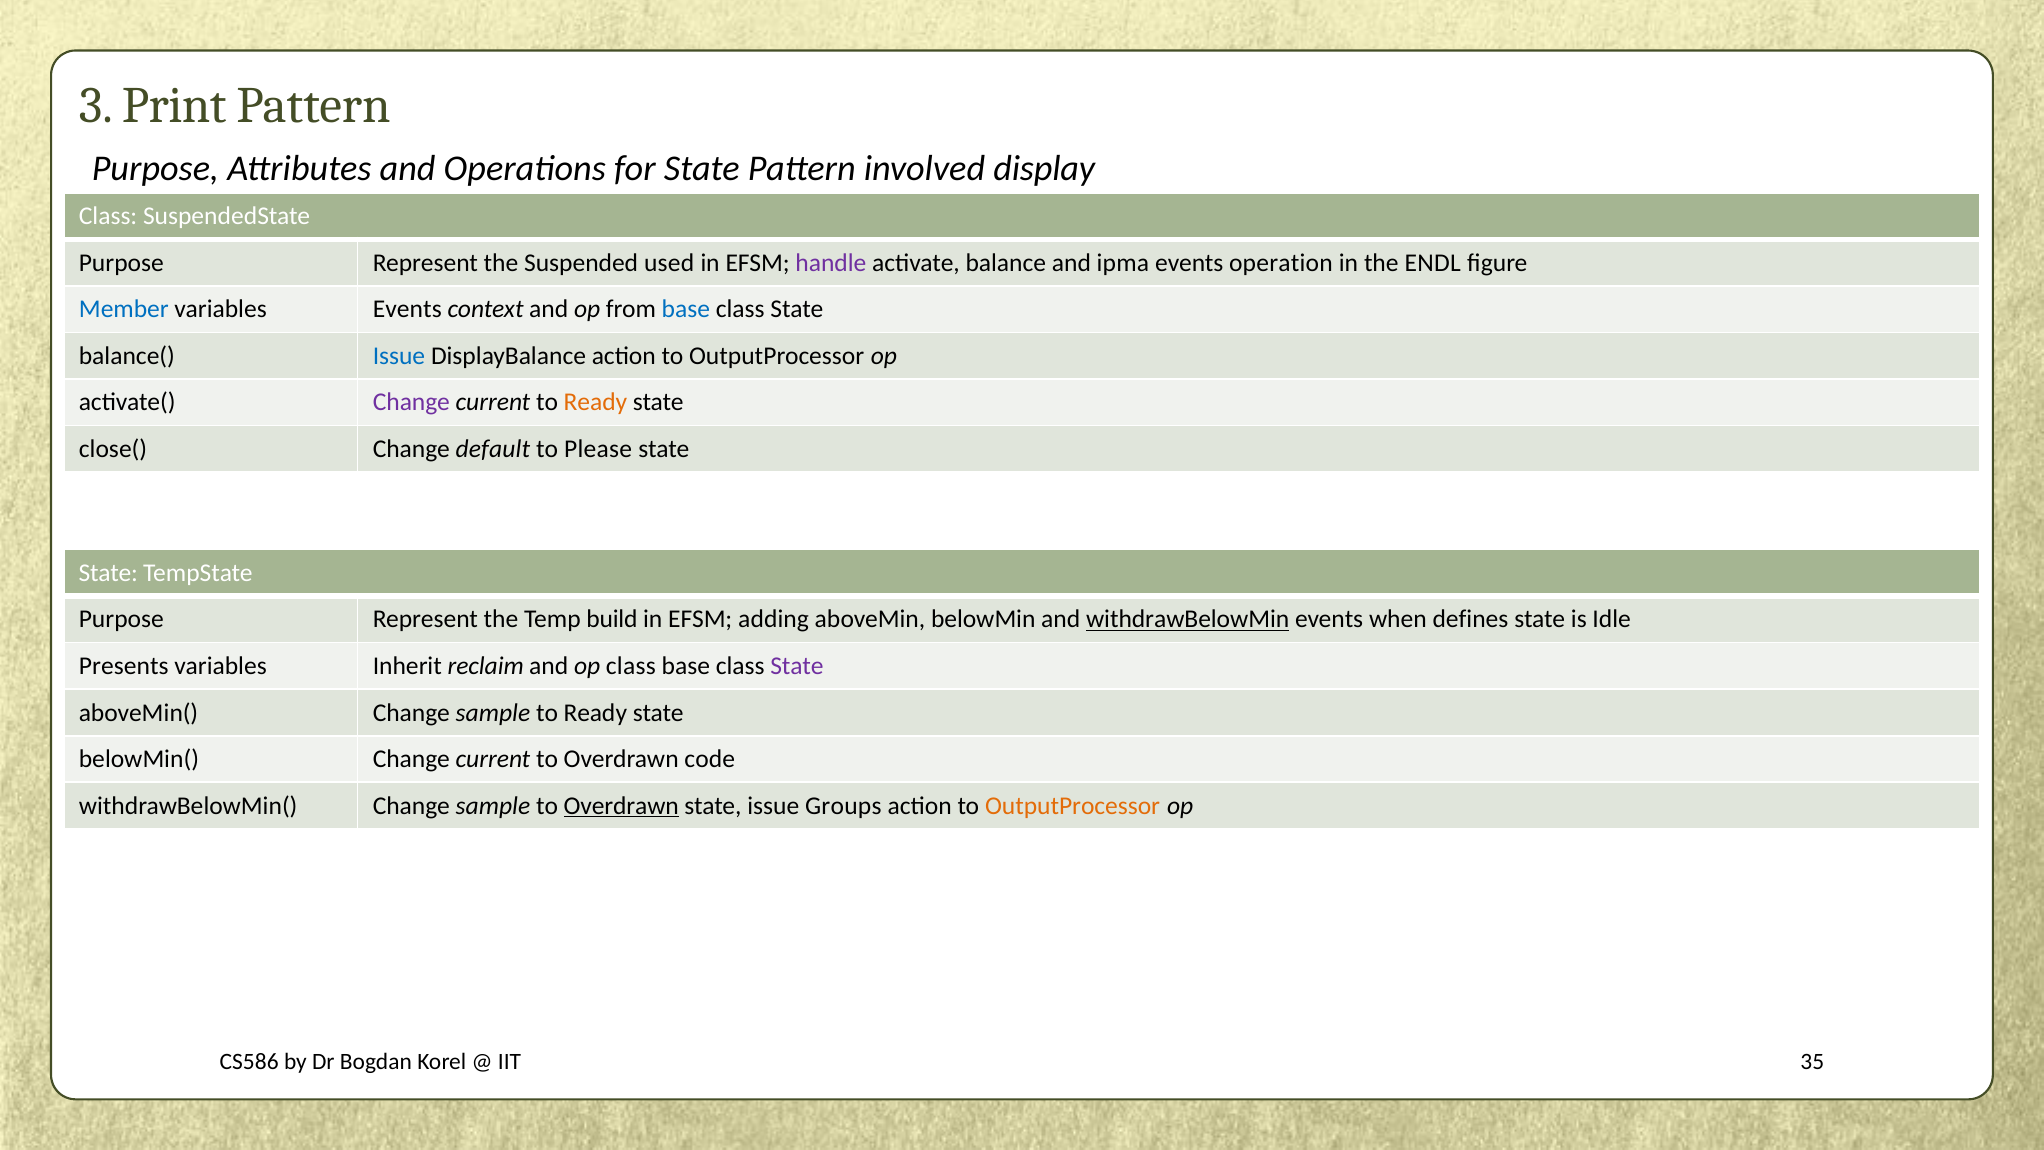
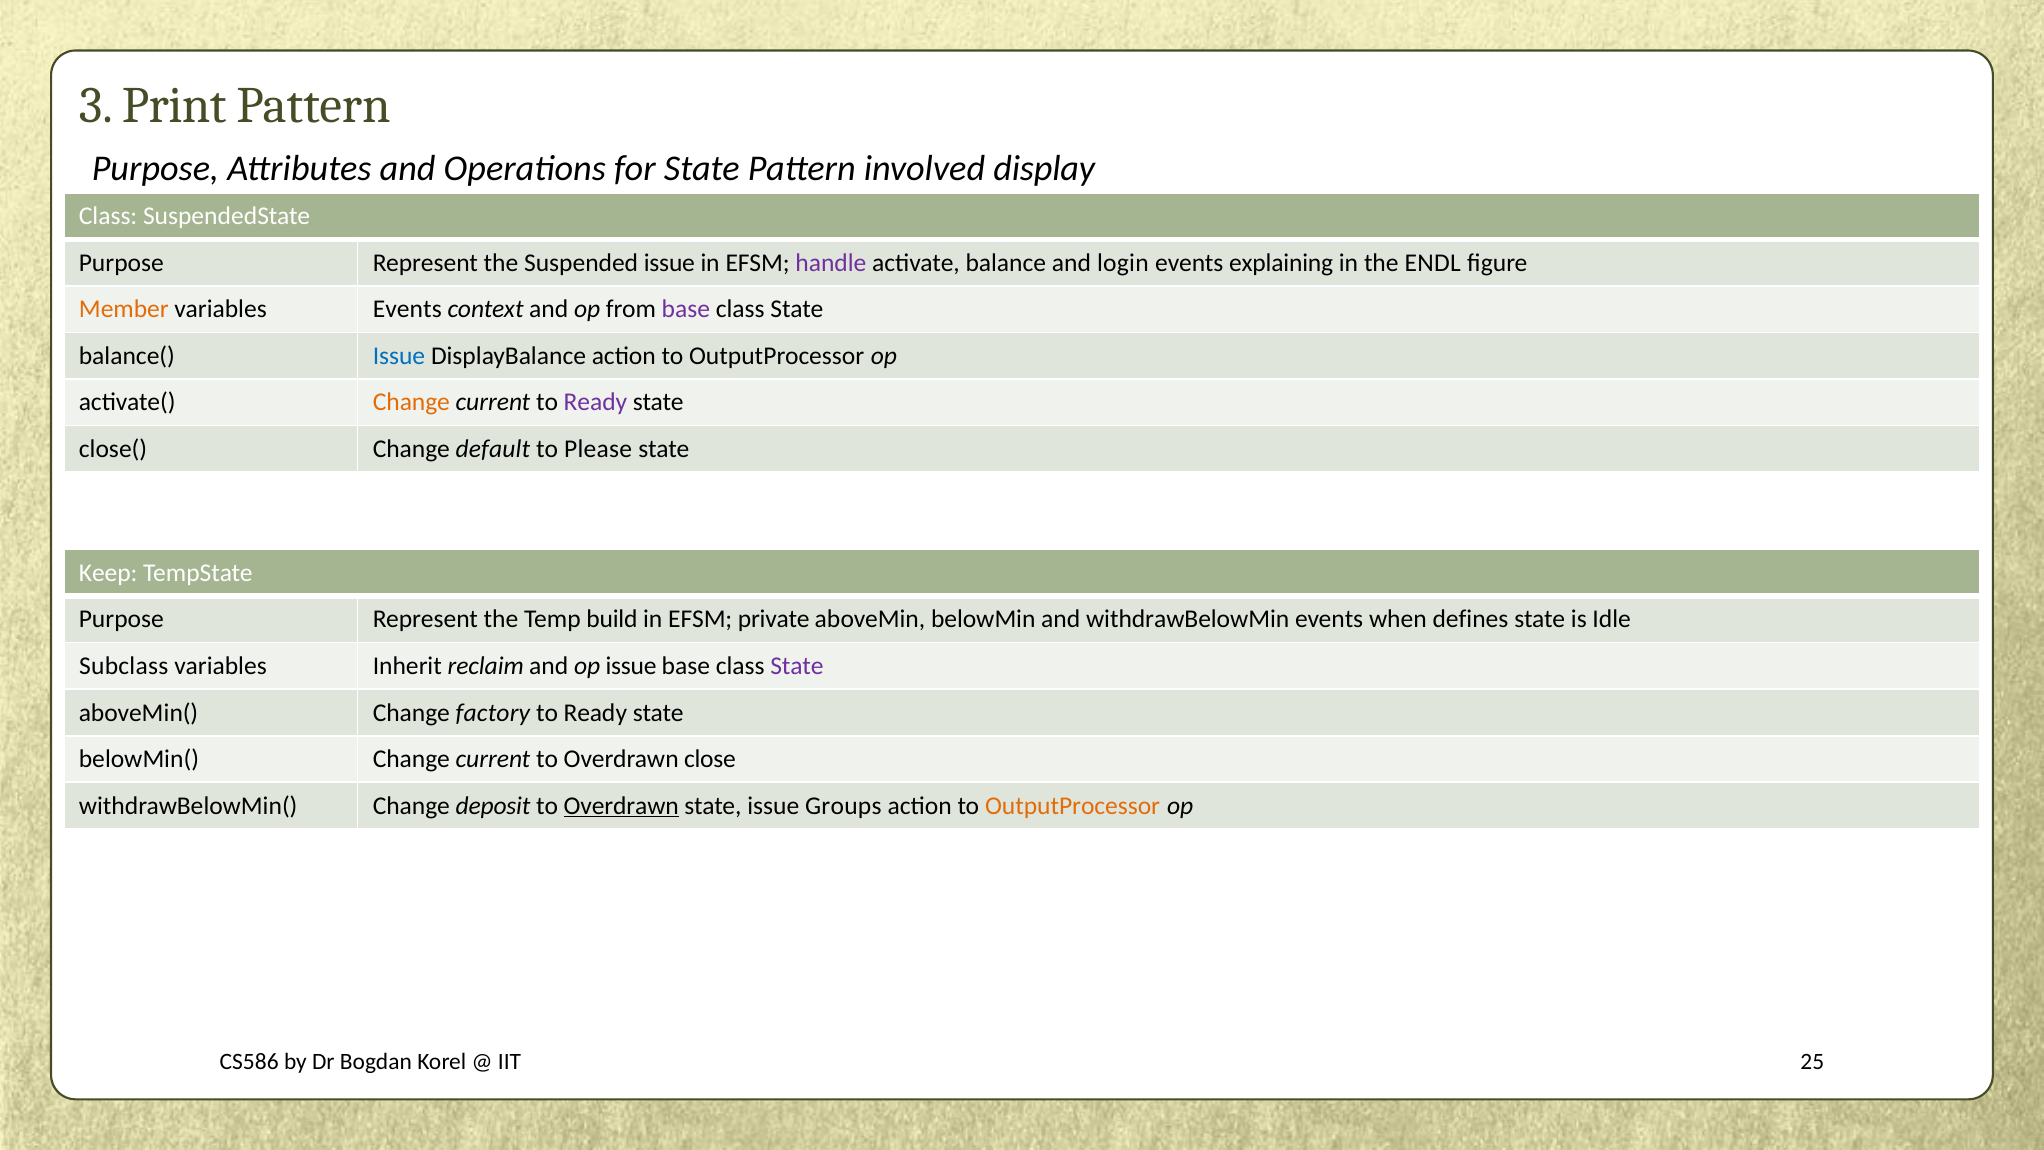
Suspended used: used -> issue (669, 263)
ipma: ipma -> login (1123, 263)
operation: operation -> explaining (1281, 263)
Member colour: blue -> orange (124, 309)
base colour: blue -> purple (686, 309)
Change colour: purple -> orange (411, 403)
Ready colour: orange -> purple (595, 403)
State: State -> Keep (108, 573)
adding: adding -> private (774, 620)
withdrawBelowMin underline: present -> none (1188, 620)
Presents: Presents -> Subclass (124, 666)
op class: class -> issue (631, 666)
aboveMin( Change sample: sample -> factory (493, 713)
code: code -> close (710, 759)
withdrawBelowMin( Change sample: sample -> deposit (493, 806)
35: 35 -> 25 (1812, 1062)
